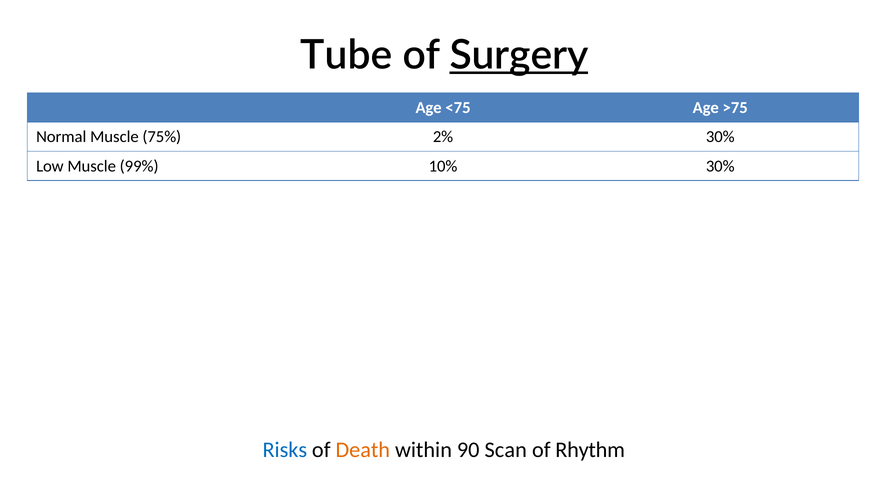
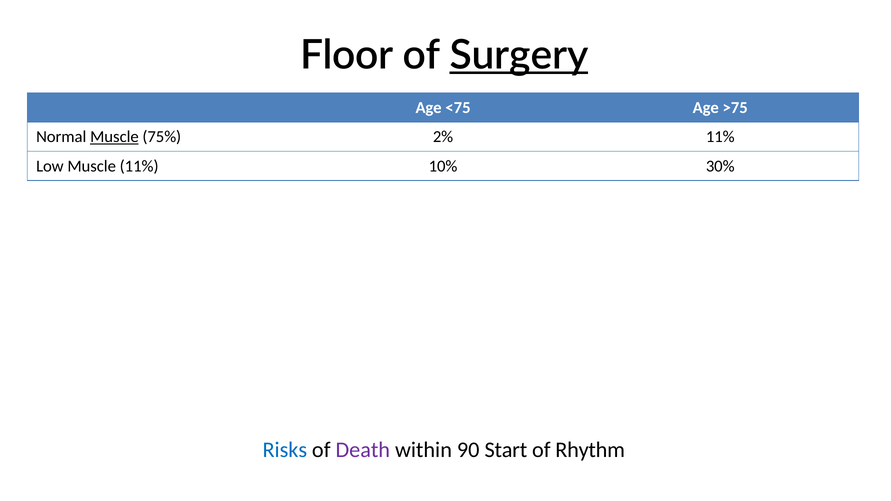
Tube: Tube -> Floor (347, 55)
Muscle underline: none -> present (114, 137)
2% 30%: 30% -> 11% (720, 137)
Muscle 99%: 99% -> 11% (139, 166)
Death colour: orange -> purple (363, 450)
Scan: Scan -> Start (506, 450)
